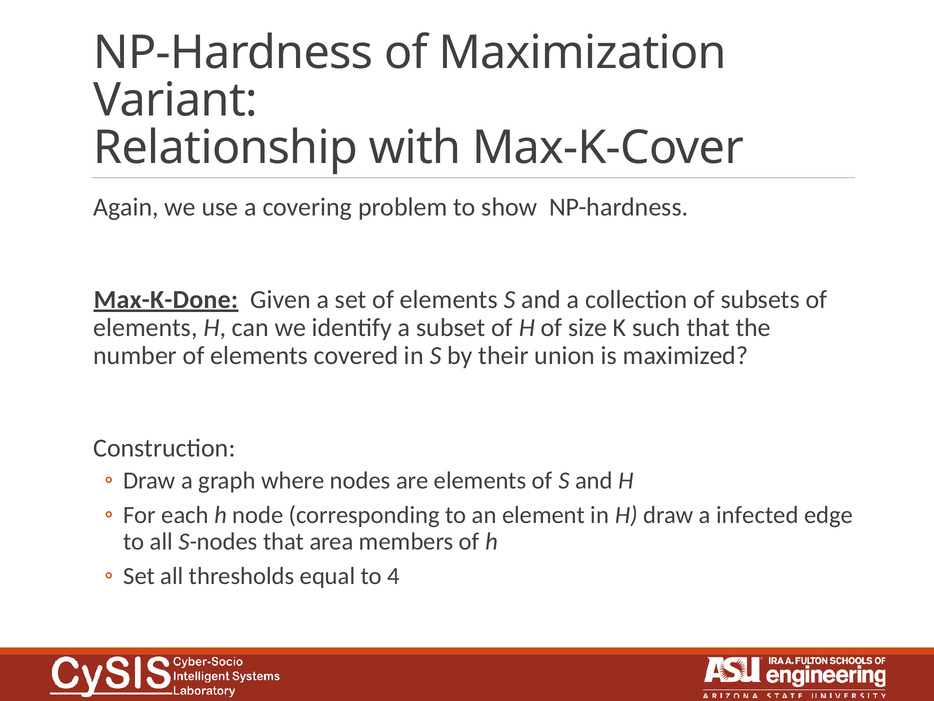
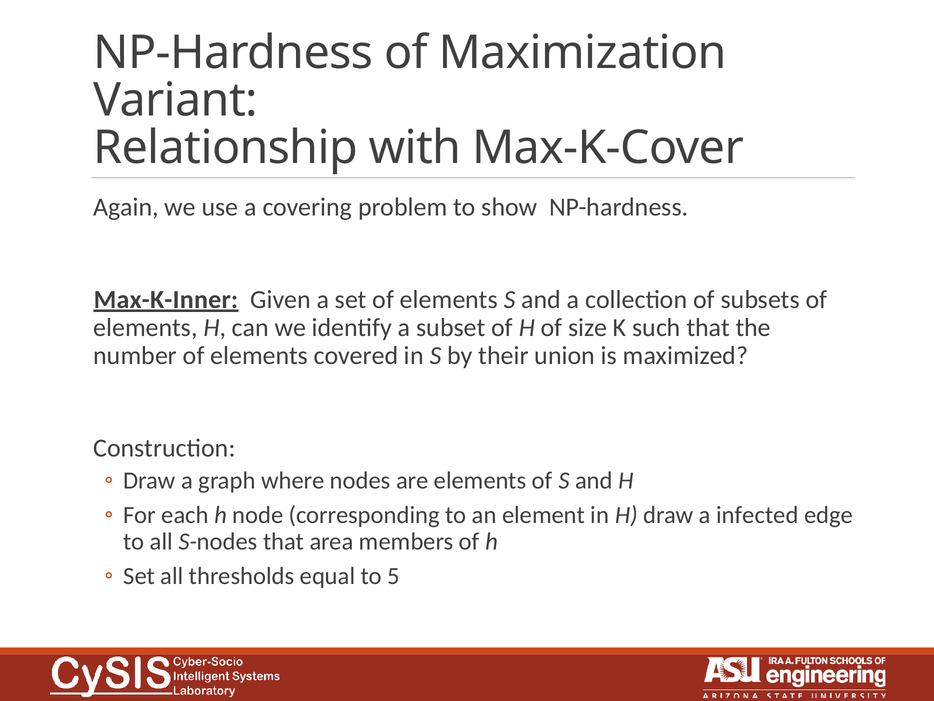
Max-K-Done: Max-K-Done -> Max-K-Inner (166, 299)
4: 4 -> 5 (394, 576)
